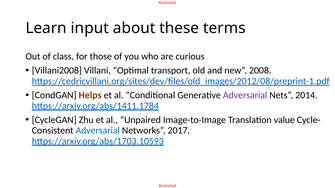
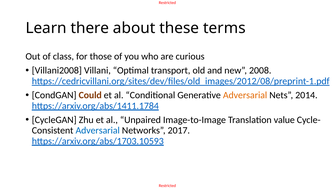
input: input -> there (90, 28)
Helps: Helps -> Could (90, 95)
Adversarial colour: purple -> orange (245, 95)
